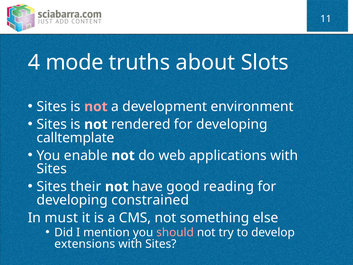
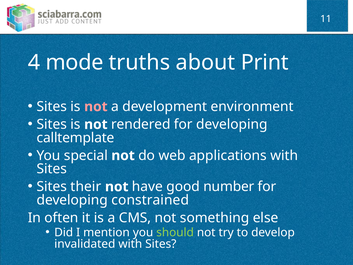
Slots: Slots -> Print (265, 62)
enable: enable -> special (86, 155)
reading: reading -> number (229, 187)
must: must -> often (61, 218)
should colour: pink -> light green (175, 232)
extensions: extensions -> invalidated (85, 244)
